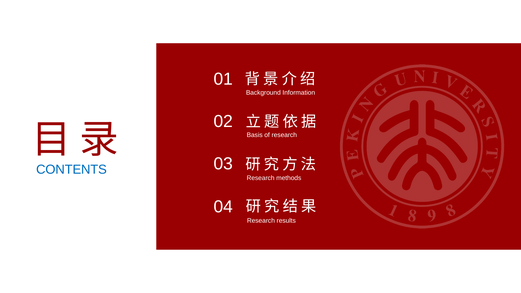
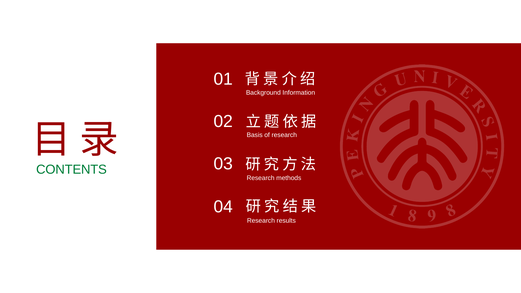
CONTENTS colour: blue -> green (71, 170)
